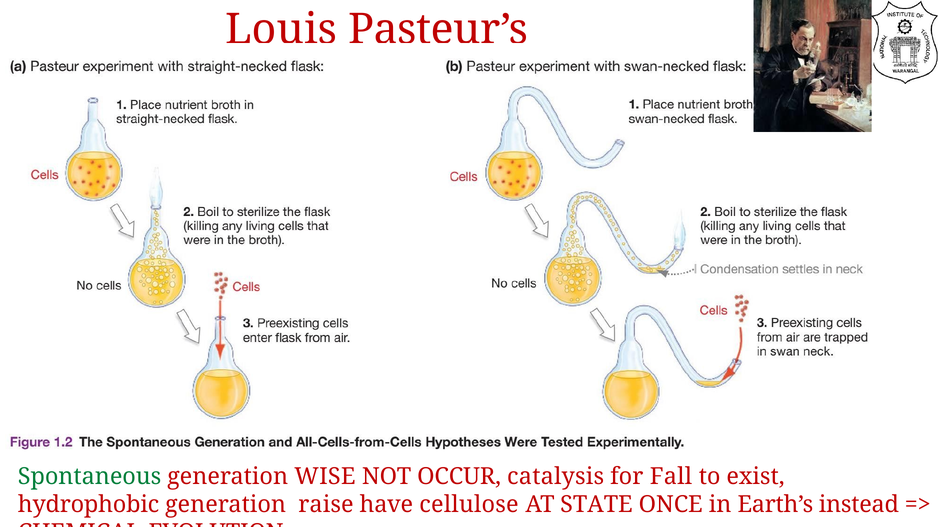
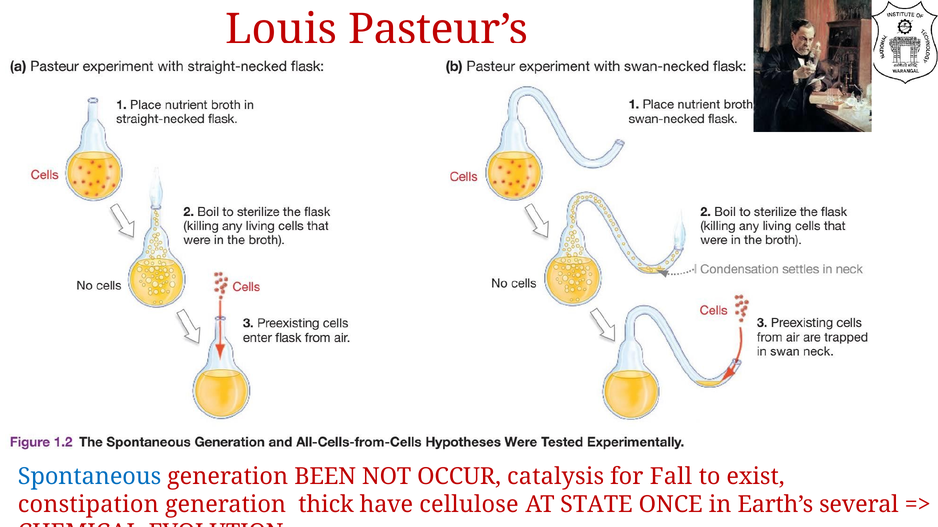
Spontaneous colour: green -> blue (90, 477)
WISE: WISE -> BEEN (325, 477)
hydrophobic: hydrophobic -> constipation (88, 505)
raise: raise -> thick (326, 505)
instead: instead -> several (859, 505)
